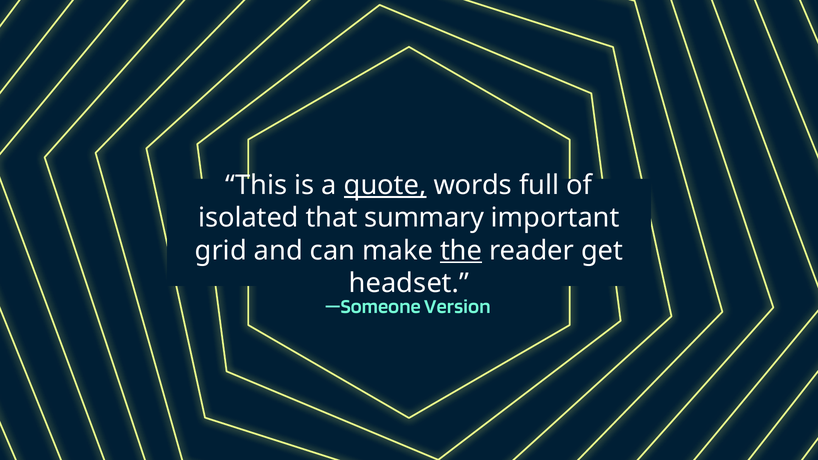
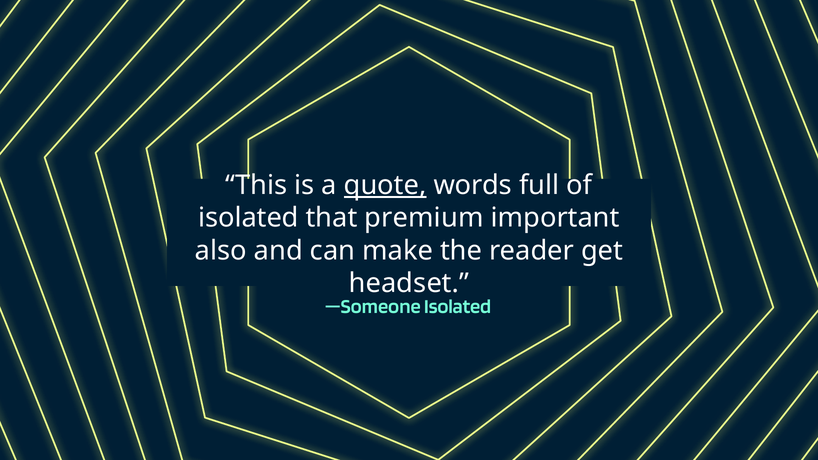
summary: summary -> premium (424, 218)
grid: grid -> also (221, 251)
the underline: present -> none (461, 251)
—Someone Version: Version -> Isolated (458, 307)
